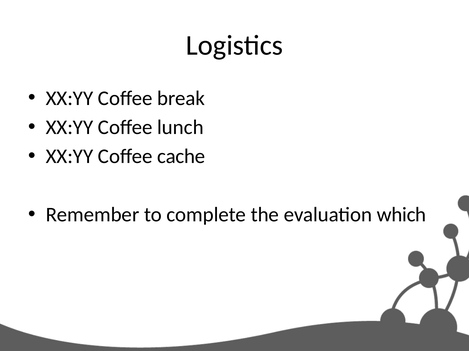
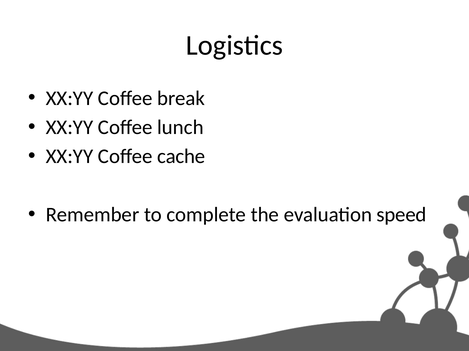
which: which -> speed (402, 215)
